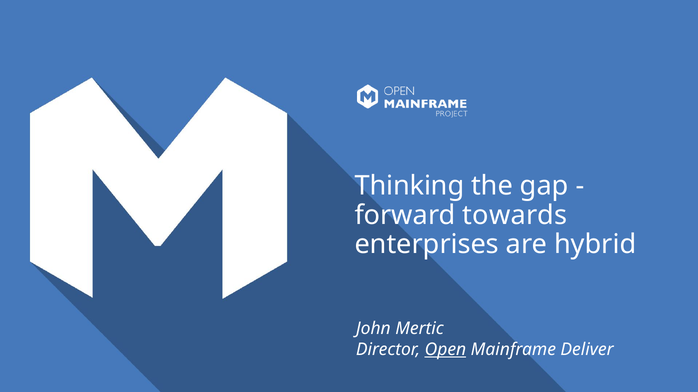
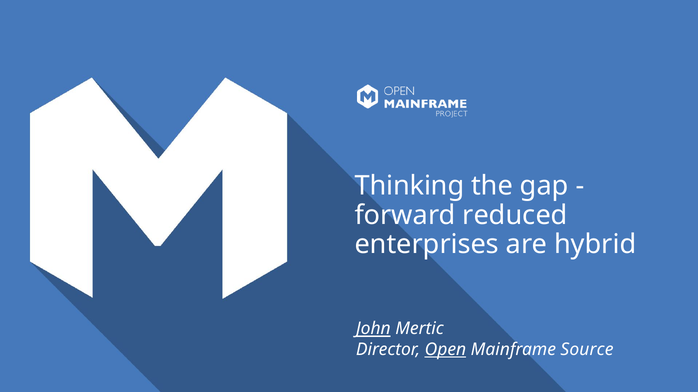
towards: towards -> reduced (515, 215)
John underline: none -> present (373, 329)
Deliver: Deliver -> Source (587, 350)
